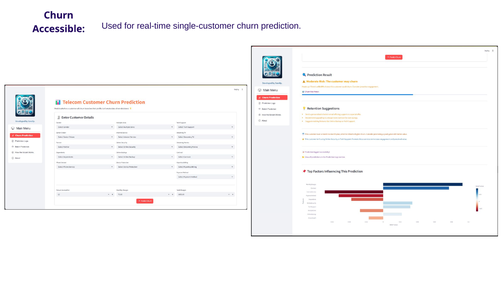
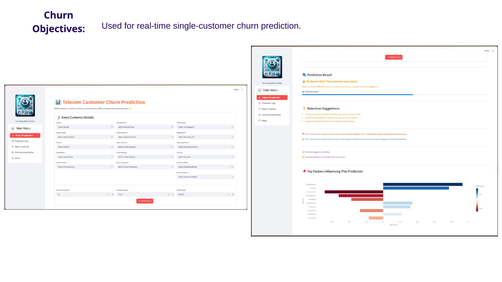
Accessible: Accessible -> Objectives (59, 29)
